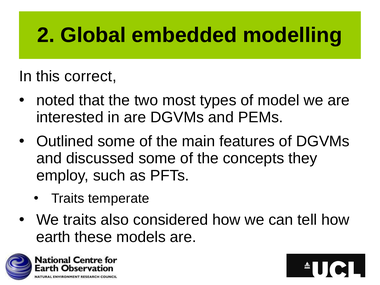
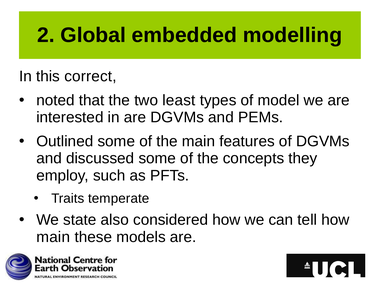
most: most -> least (179, 100)
We traits: traits -> state (80, 220)
earth: earth -> main (53, 237)
